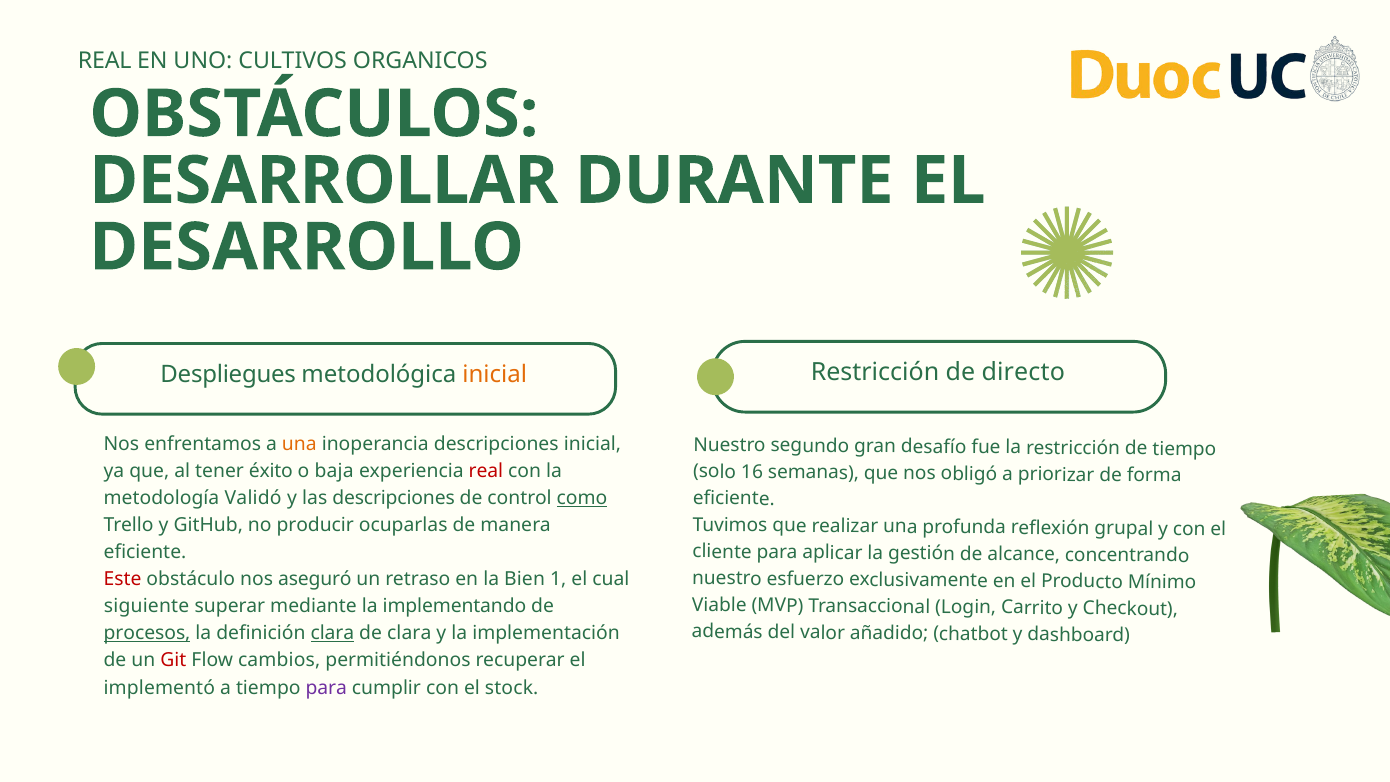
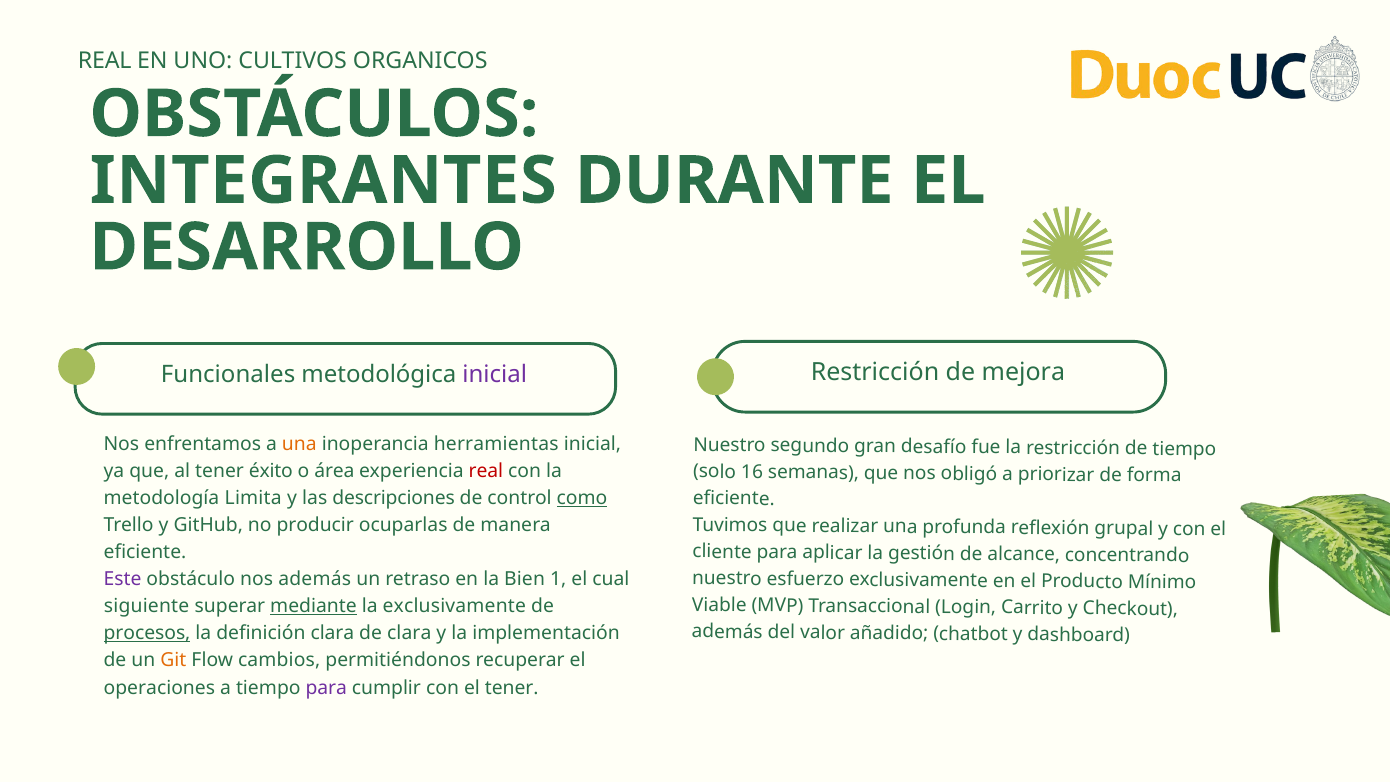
DESARROLLAR: DESARROLLAR -> INTEGRANTES (323, 181)
Despliegues: Despliegues -> Funcionales (228, 374)
inicial colour: orange -> purple (495, 374)
directo: directo -> mejora (1023, 372)
inoperancia descripciones: descripciones -> herramientas (496, 444)
baja: baja -> área (334, 471)
Validó: Validó -> Limita (253, 498)
Este colour: red -> purple (123, 579)
nos aseguró: aseguró -> además (315, 579)
mediante underline: none -> present (313, 606)
la implementando: implementando -> exclusivamente (454, 606)
clara underline: present -> none (332, 633)
Git colour: red -> orange (173, 660)
implementó: implementó -> operaciones (159, 688)
el stock: stock -> tener (512, 688)
